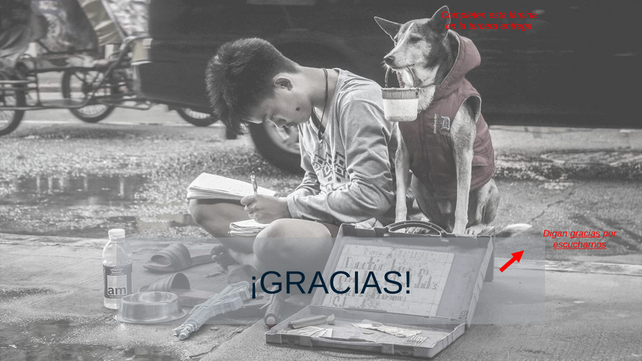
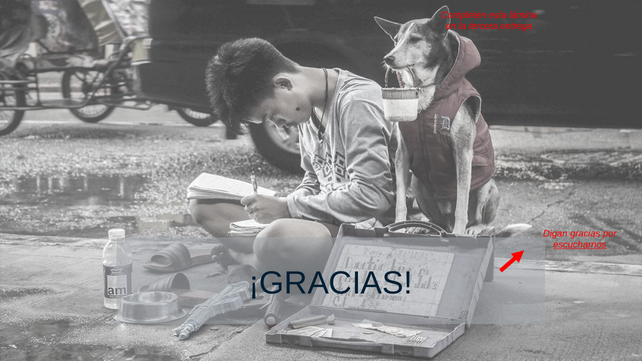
gracias underline: present -> none (585, 234)
